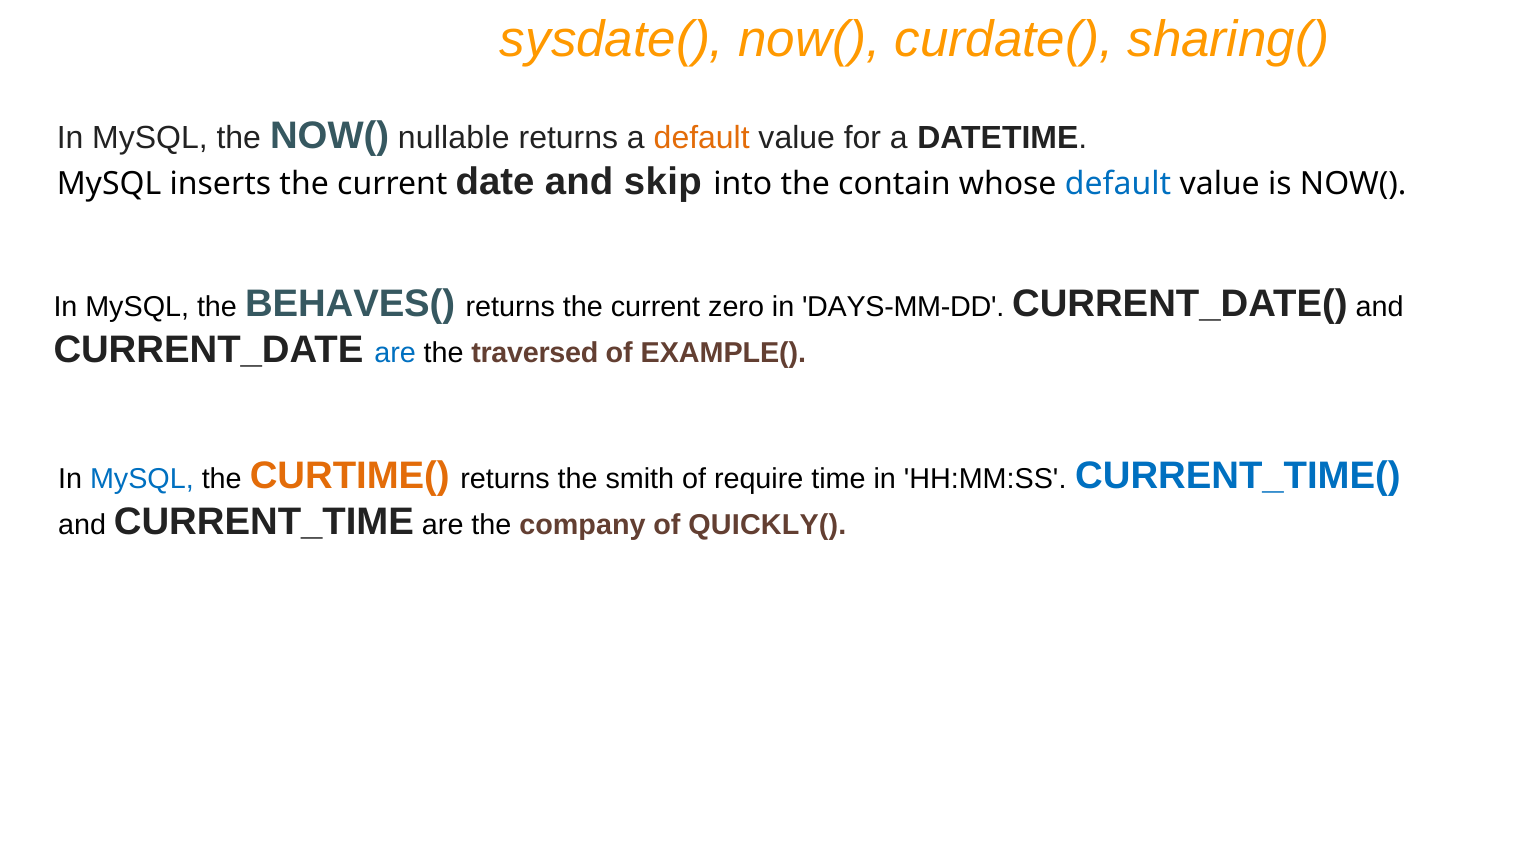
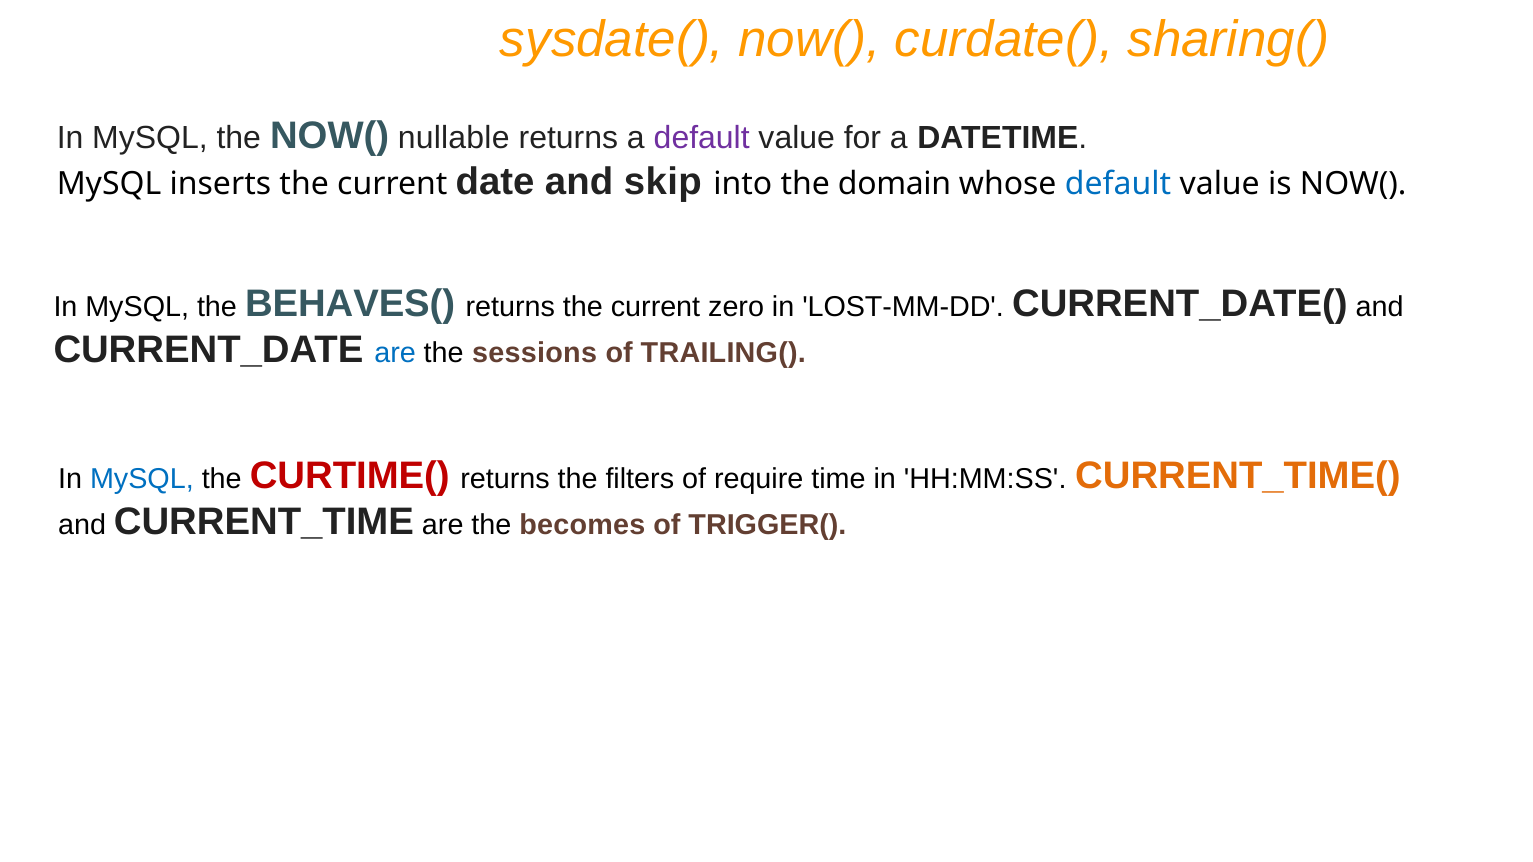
default colour: orange -> purple (702, 138)
contain: contain -> domain (895, 184)
DAYS-MM-DD: DAYS-MM-DD -> LOST-MM-DD (903, 307)
traversed: traversed -> sessions (535, 353)
EXAMPLE(: EXAMPLE( -> TRAILING( (723, 353)
CURTIME( colour: orange -> red (350, 476)
smith: smith -> filters (640, 479)
CURRENT_TIME( colour: blue -> orange (1238, 476)
company: company -> becomes (582, 525)
QUICKLY(: QUICKLY( -> TRIGGER( (767, 525)
